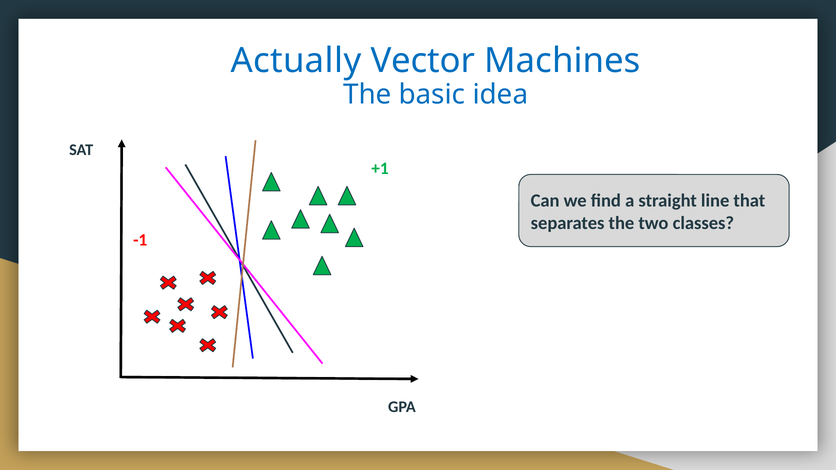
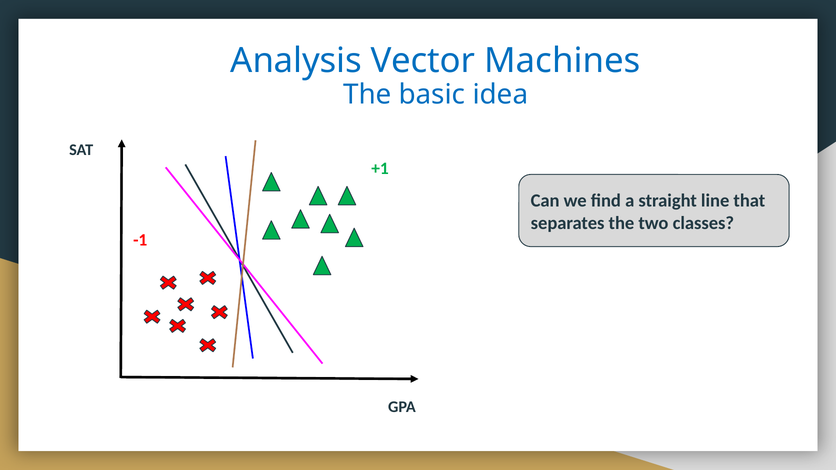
Actually: Actually -> Analysis (296, 61)
